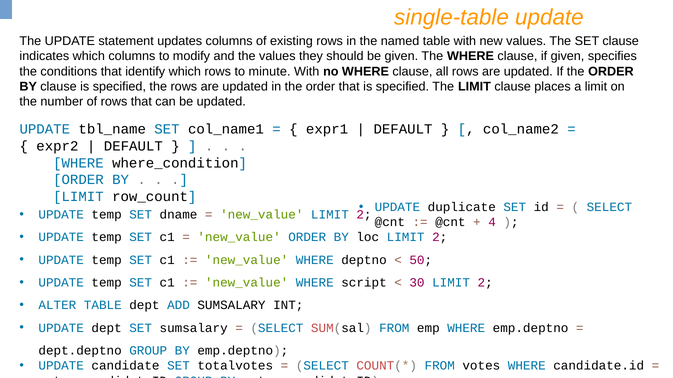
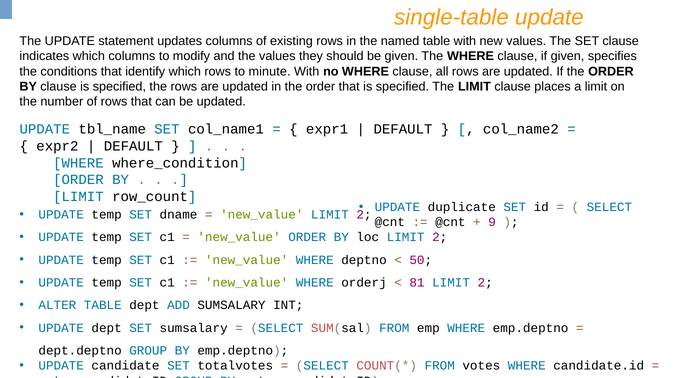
4: 4 -> 9 (492, 222)
script: script -> orderj (364, 283)
30: 30 -> 81 (417, 283)
